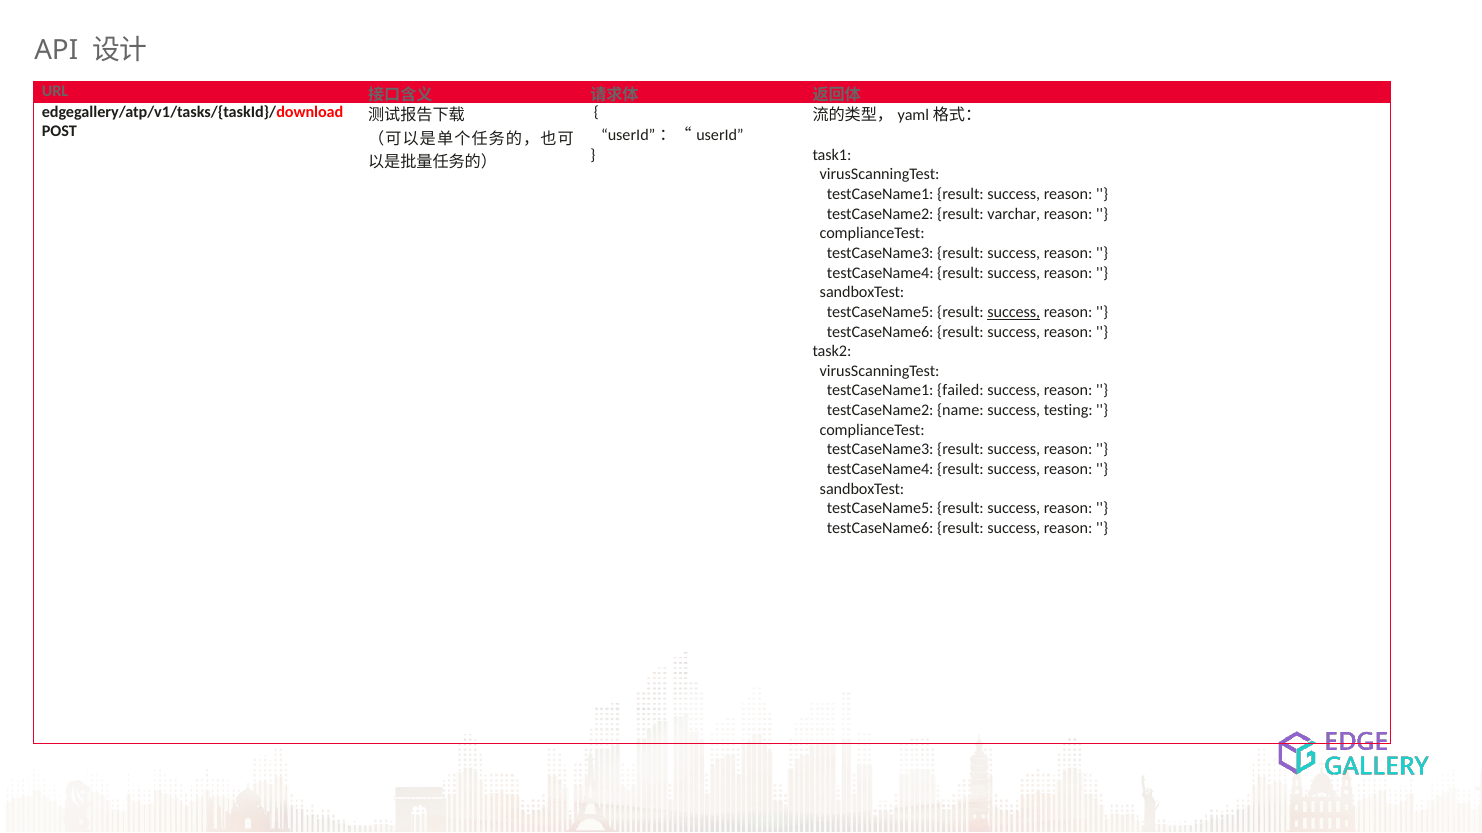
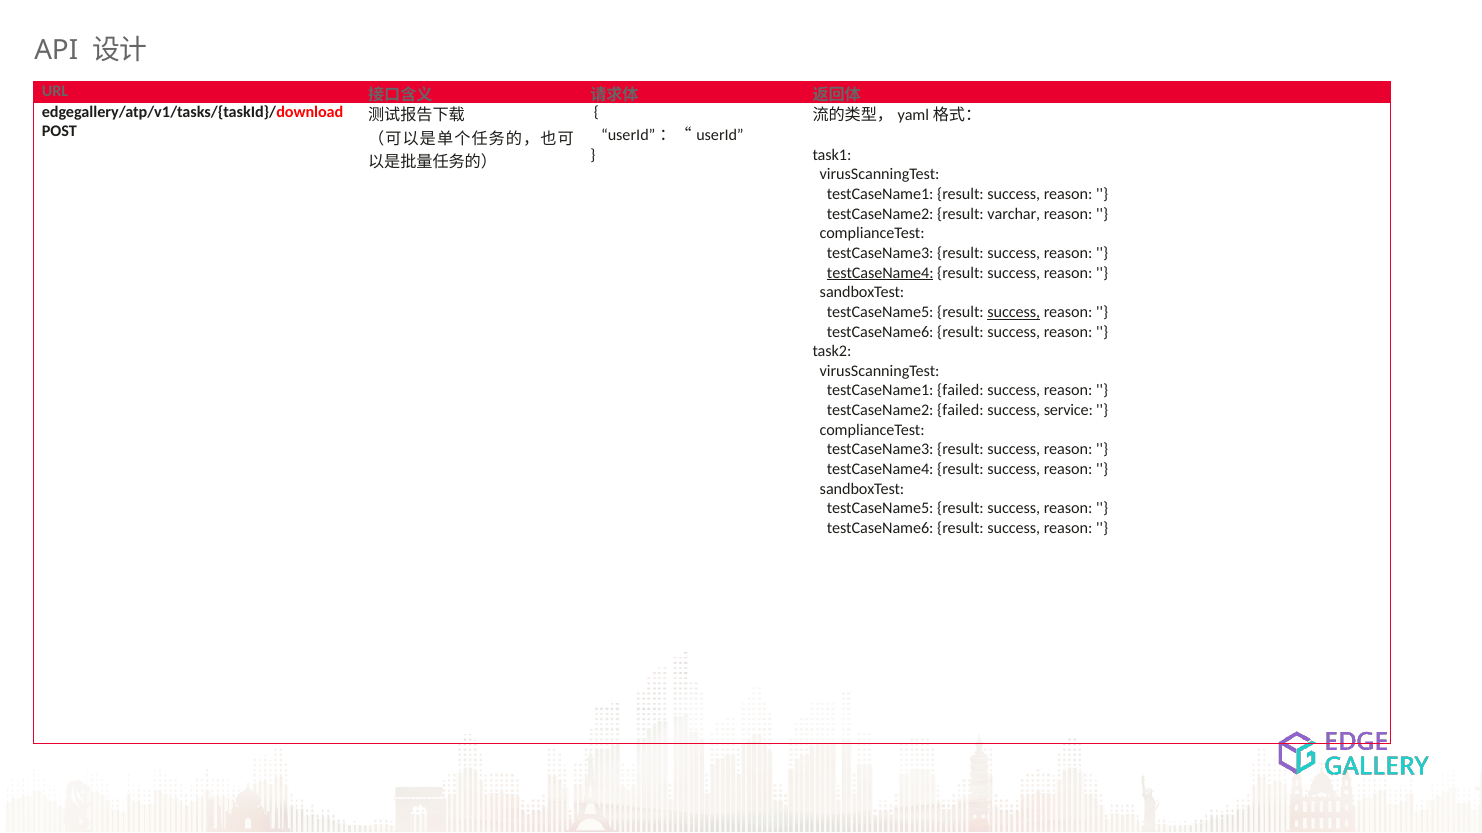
testCaseName4 underline: none -> present (880, 273)
testCaseName2 name: name -> failed (960, 410)
testing: testing -> service (1068, 410)
